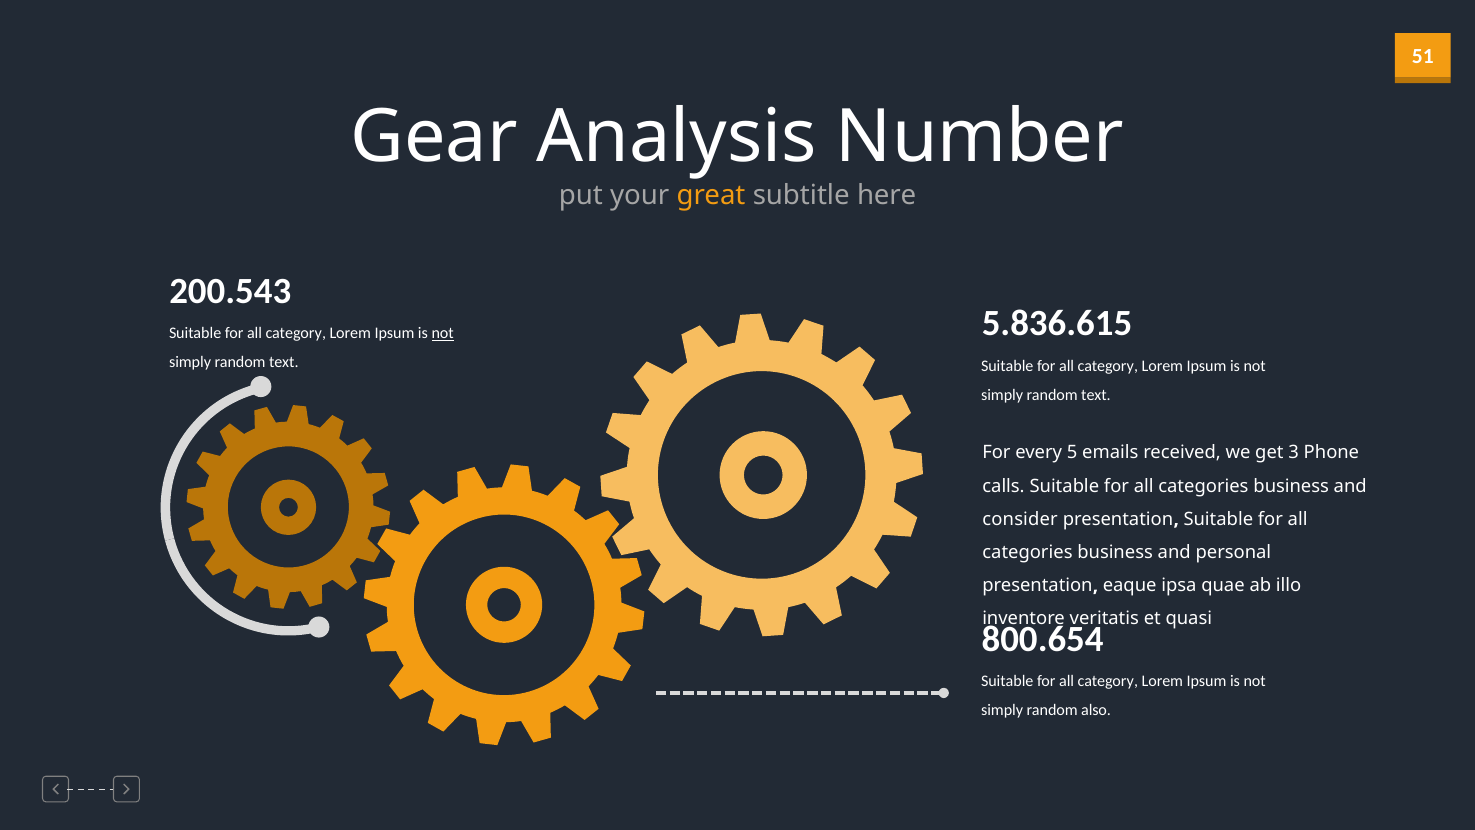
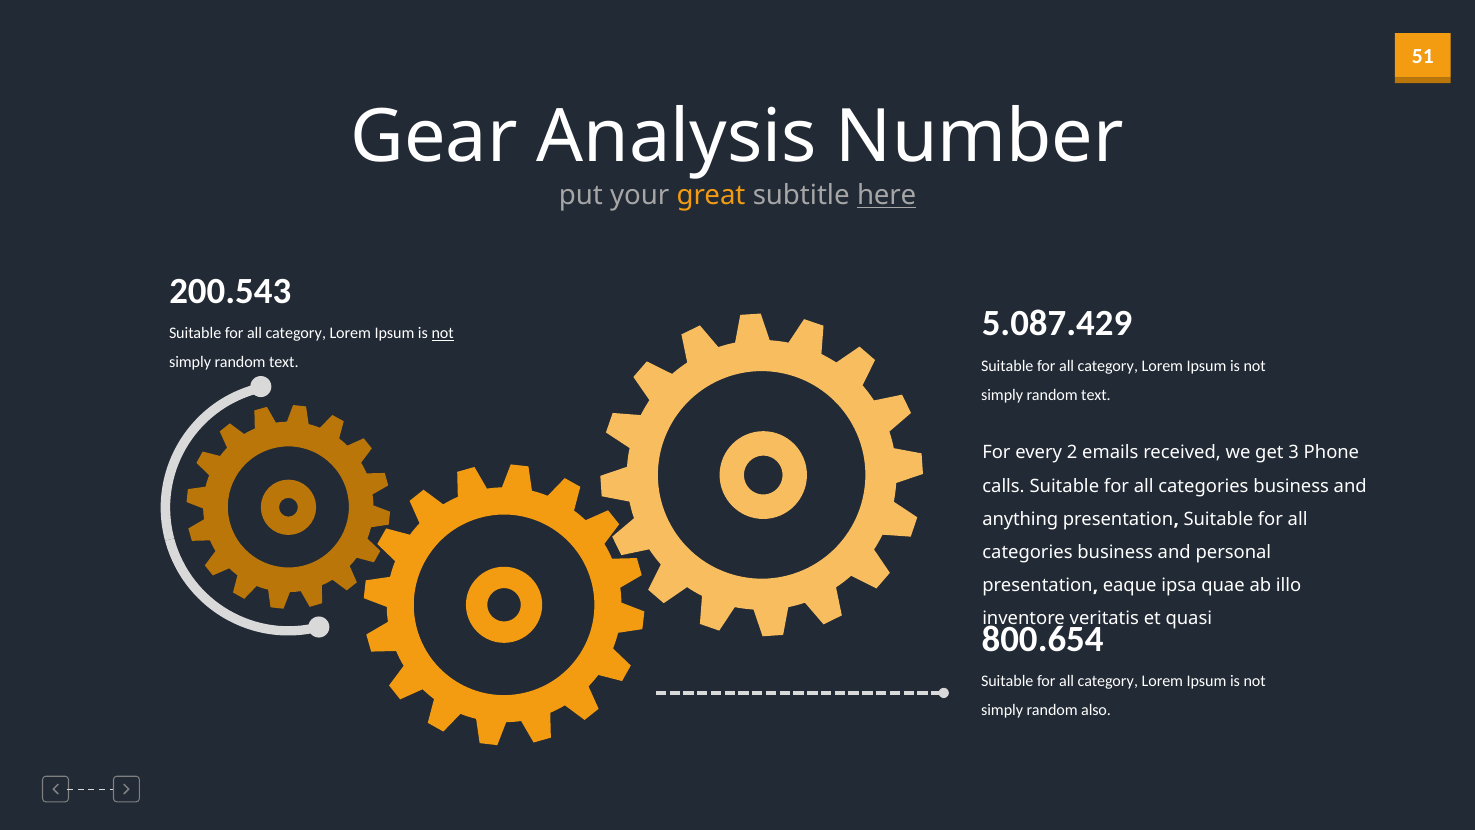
here underline: none -> present (887, 195)
5.836.615: 5.836.615 -> 5.087.429 (1057, 323)
5: 5 -> 2 (1072, 453)
consider: consider -> anything (1020, 519)
